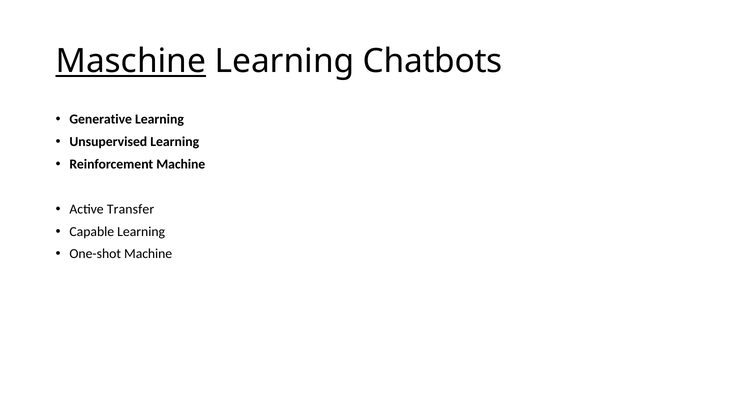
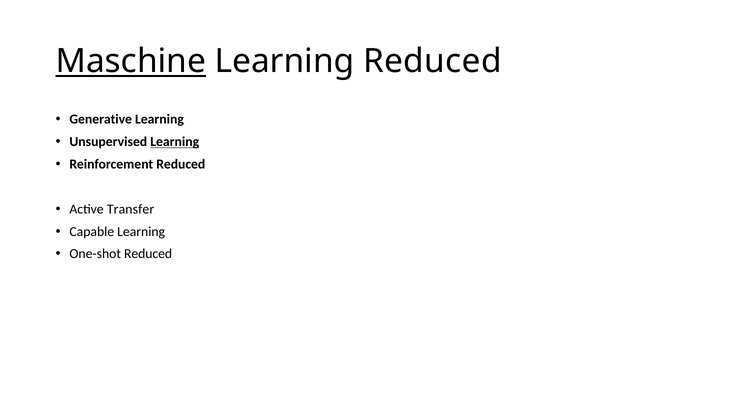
Learning Chatbots: Chatbots -> Reduced (432, 61)
Learning underline: none -> present (175, 142)
Reinforcement Machine: Machine -> Reduced (181, 164)
One-shot Machine: Machine -> Reduced (148, 254)
